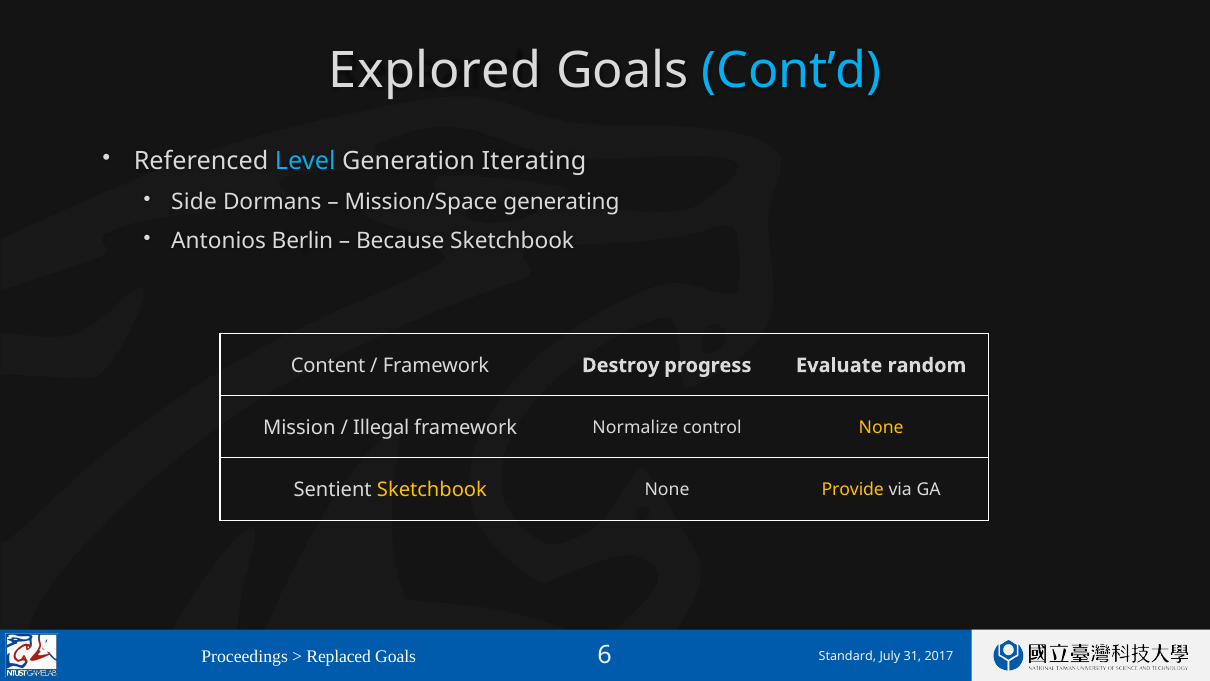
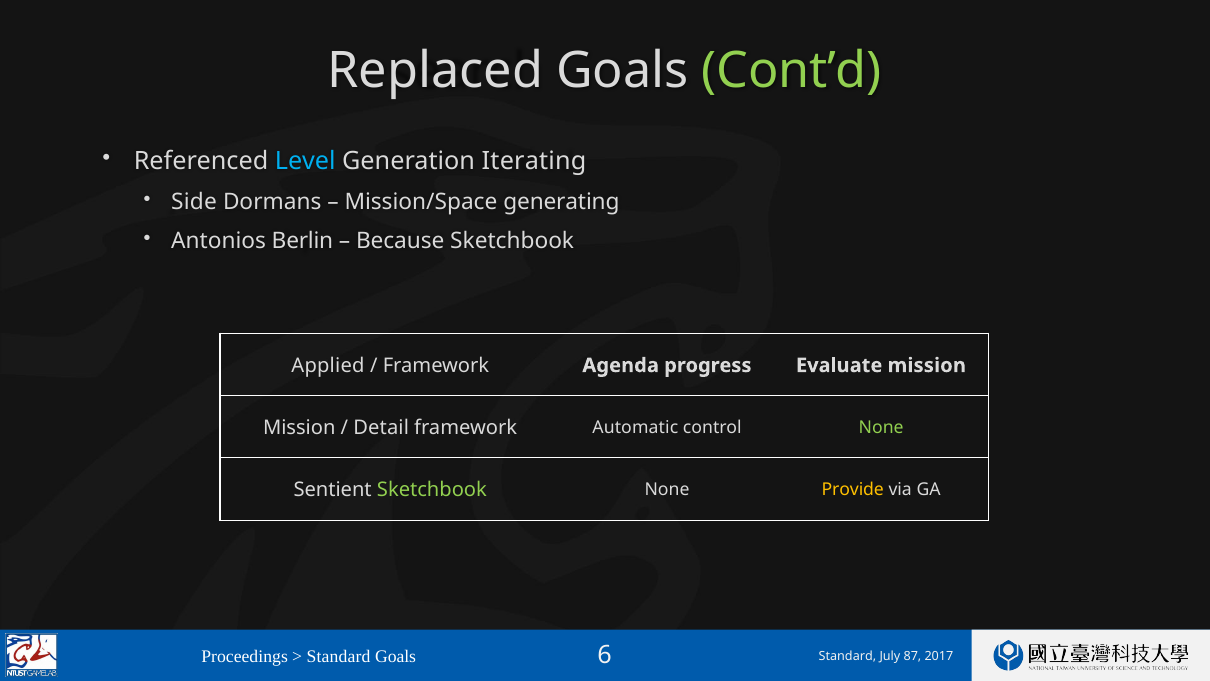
Explored: Explored -> Replaced (435, 71)
Cont’d colour: light blue -> light green (792, 71)
Content: Content -> Applied (328, 365)
Destroy: Destroy -> Agenda (621, 365)
Evaluate random: random -> mission (927, 365)
Illegal: Illegal -> Detail (381, 428)
Normalize: Normalize -> Automatic (635, 427)
None colour: yellow -> light green (881, 427)
Sketchbook colour: yellow -> light green (432, 490)
Replaced: Replaced -> Standard (339, 656)
31: 31 -> 87 (912, 656)
